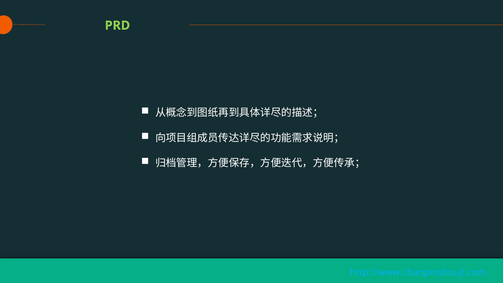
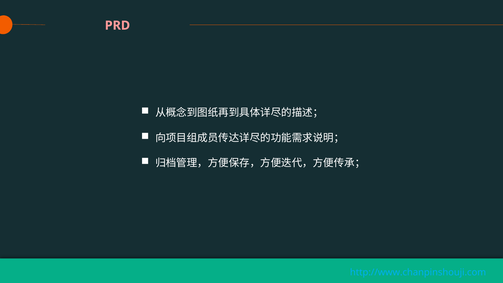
PRD colour: light green -> pink (117, 25)
